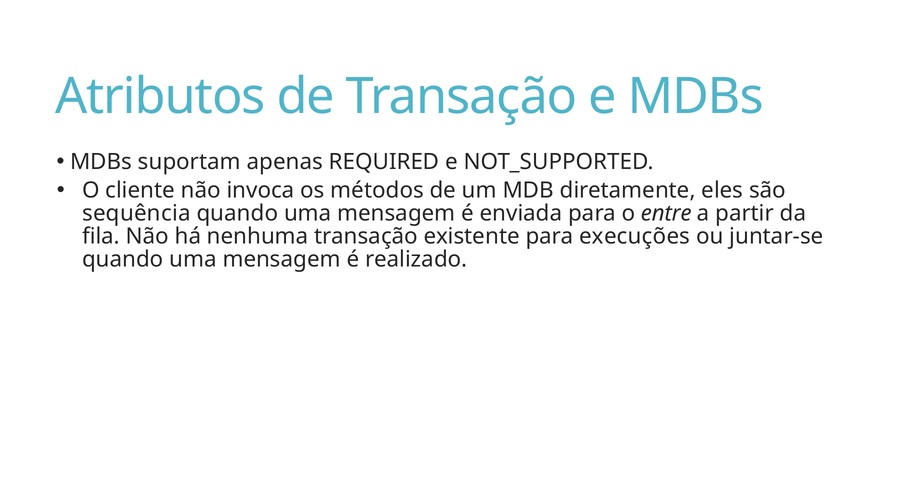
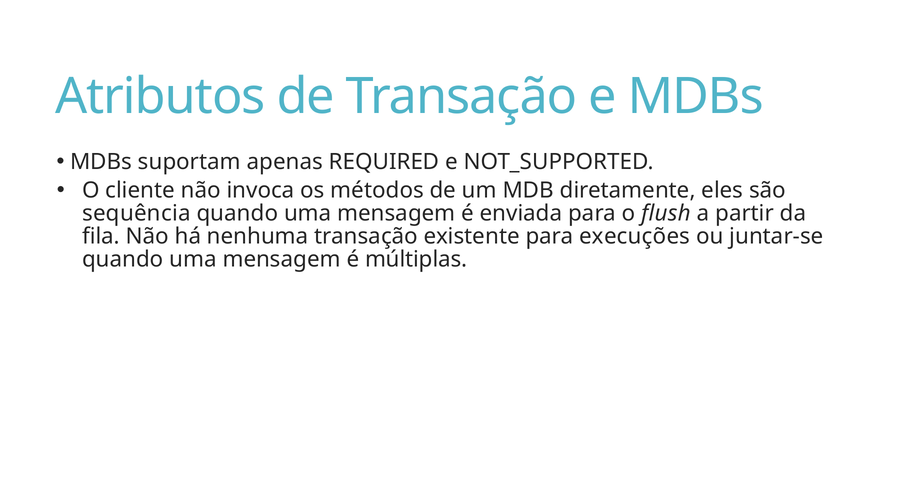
entre: entre -> flush (666, 214)
realizado: realizado -> múltiplas (416, 259)
